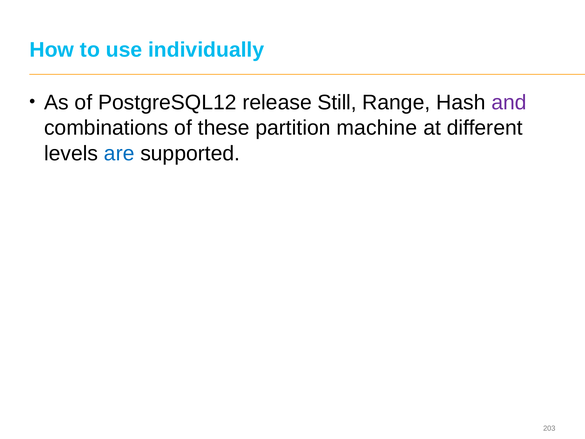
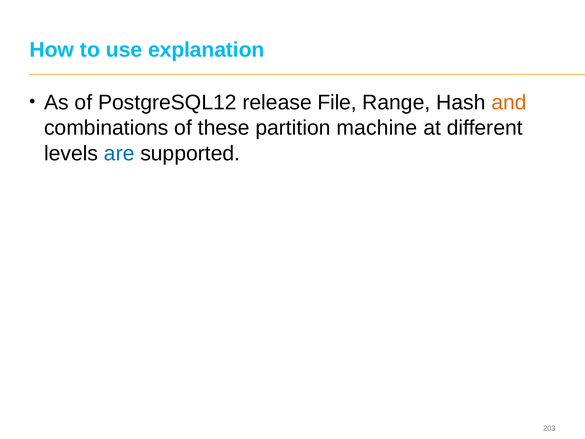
individually: individually -> explanation (206, 50)
Still: Still -> File (337, 103)
and colour: purple -> orange (509, 103)
